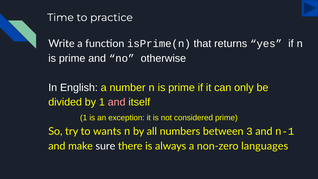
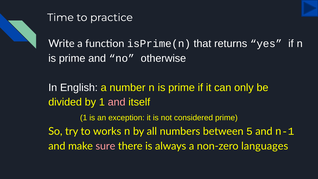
wants: wants -> works (107, 131)
3: 3 -> 5 (249, 131)
sure colour: white -> pink (105, 146)
